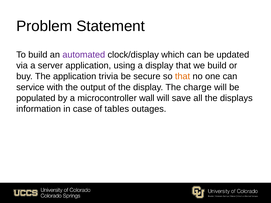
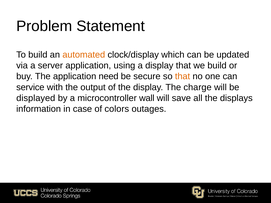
automated colour: purple -> orange (84, 55)
trivia: trivia -> need (109, 77)
populated: populated -> displayed (36, 98)
tables: tables -> colors (117, 109)
